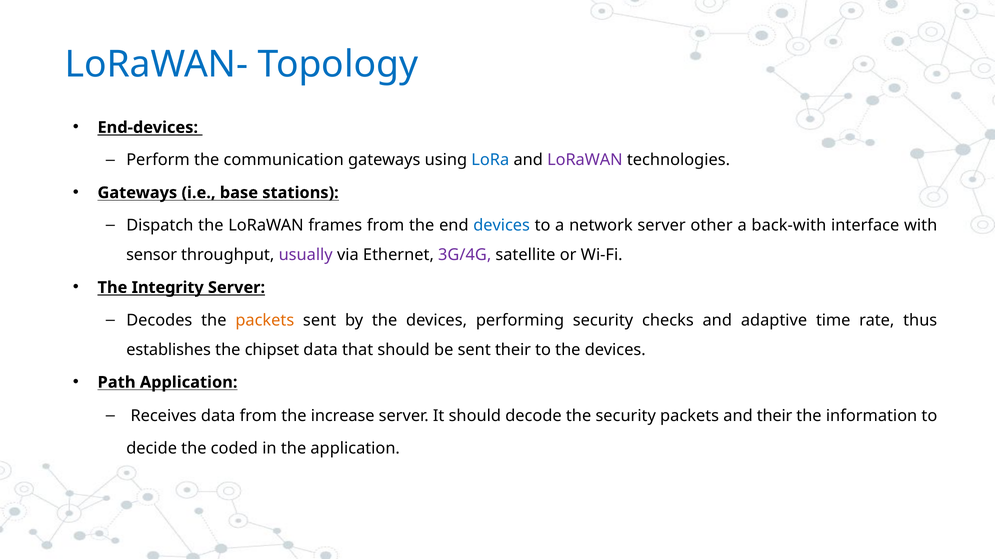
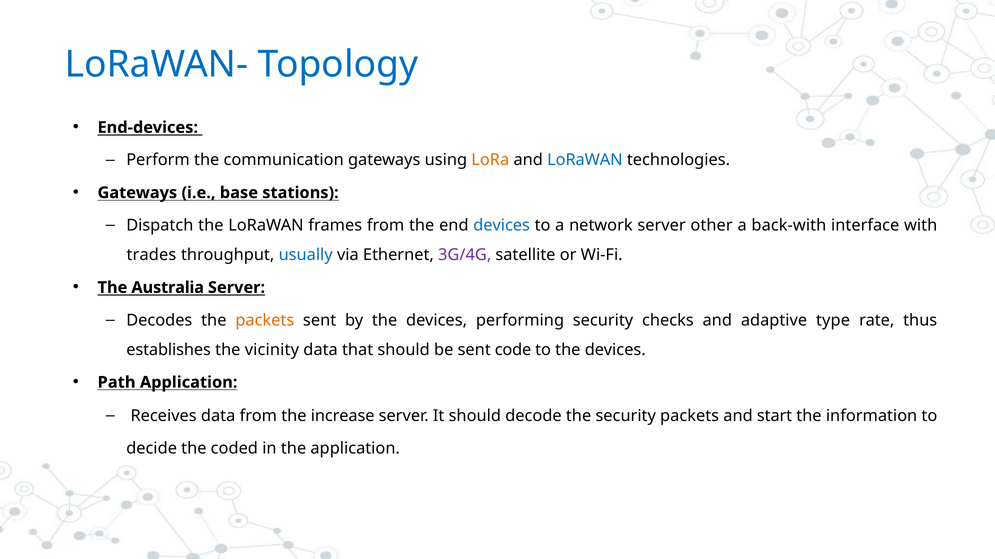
LoRa colour: blue -> orange (490, 160)
LoRaWAN colour: purple -> blue (585, 160)
sensor: sensor -> trades (151, 255)
usually colour: purple -> blue (306, 255)
Integrity: Integrity -> Australia (168, 288)
time: time -> type (833, 321)
chipset: chipset -> vicinity (272, 350)
sent their: their -> code (513, 350)
and their: their -> start (775, 416)
